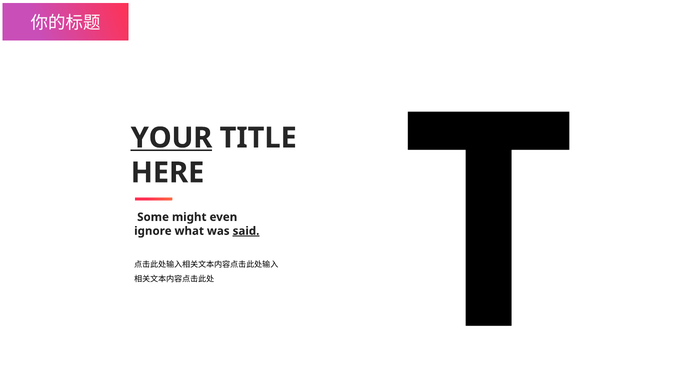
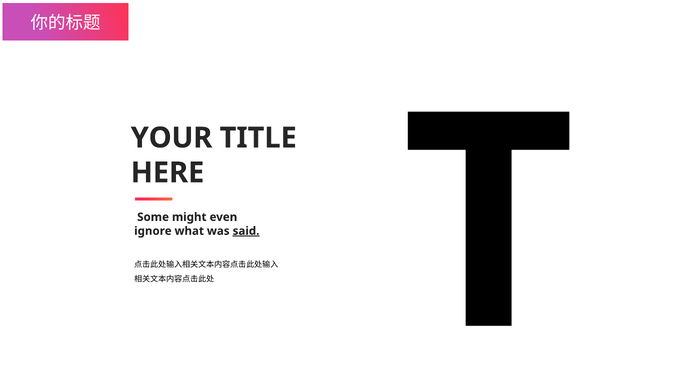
YOUR underline: present -> none (171, 138)
